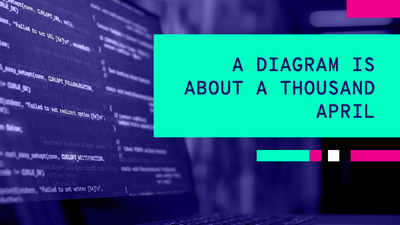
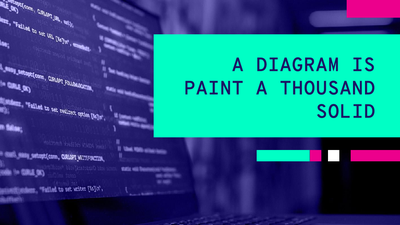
ABOUT: ABOUT -> PAINT (214, 88)
APRIL: APRIL -> SOLID (346, 111)
